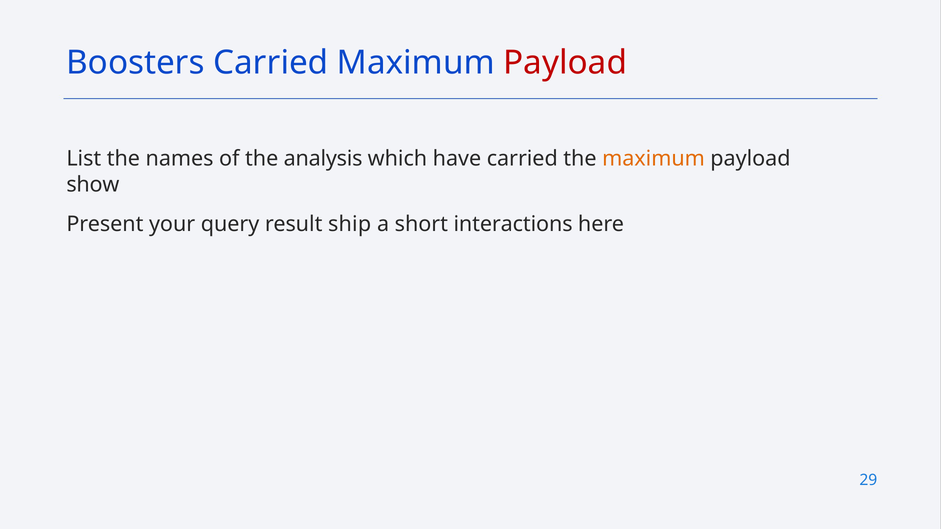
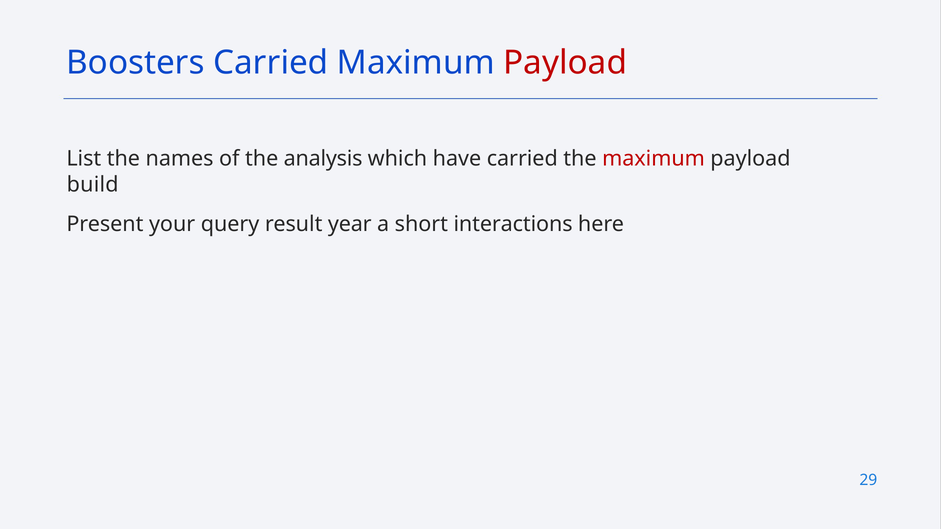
maximum colour: orange -> red (654, 159)
show: show -> build (93, 185)
ship: ship -> year (350, 224)
